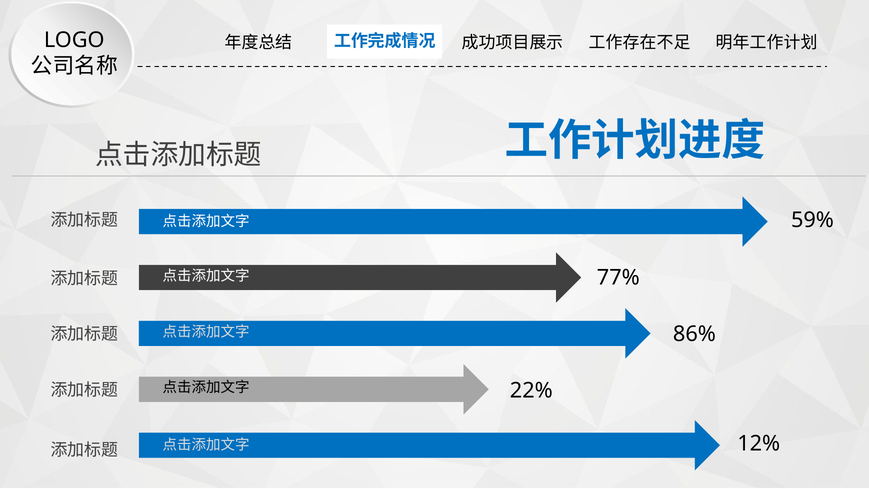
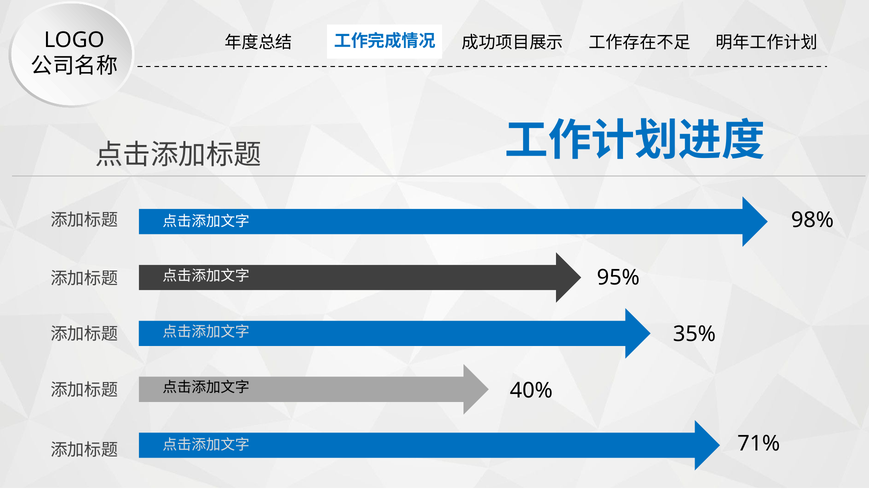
59%: 59% -> 98% (812, 220)
77%: 77% -> 95% (618, 278)
86%: 86% -> 35% (694, 334)
22%: 22% -> 40% (531, 390)
12%: 12% -> 71% (759, 443)
